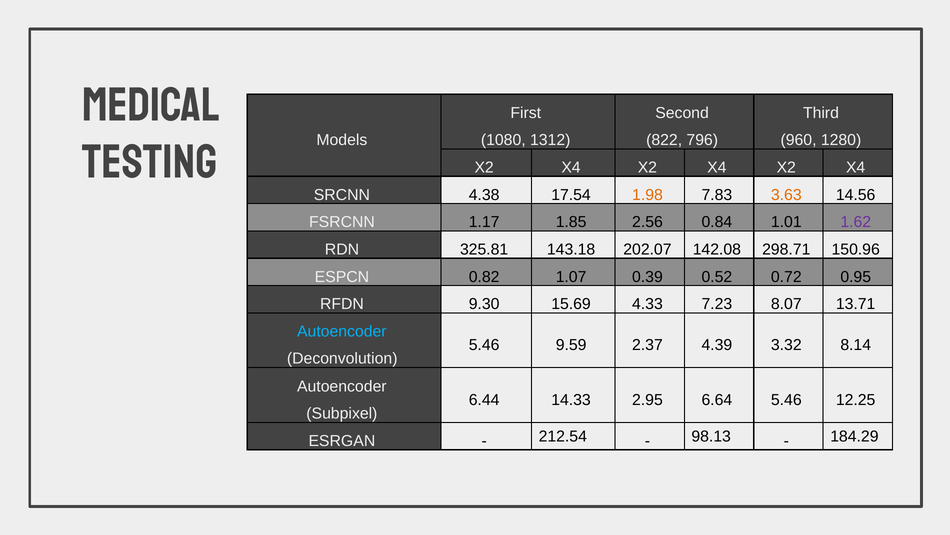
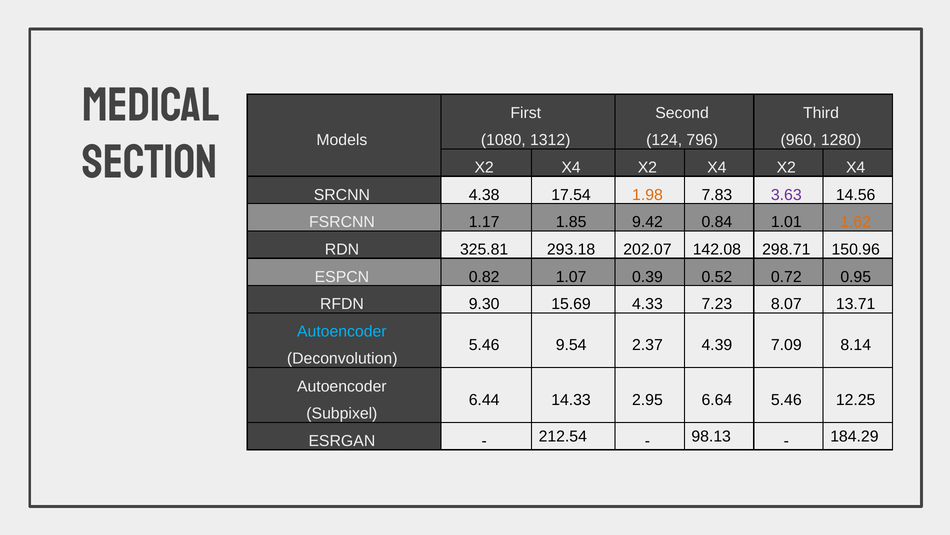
822: 822 -> 124 (664, 140)
testing: testing -> section (150, 162)
3.63 colour: orange -> purple (786, 195)
2.56: 2.56 -> 9.42 (647, 222)
1.62 colour: purple -> orange (856, 222)
143.18: 143.18 -> 293.18 (571, 249)
9.59: 9.59 -> 9.54 (571, 345)
3.32: 3.32 -> 7.09 (786, 345)
